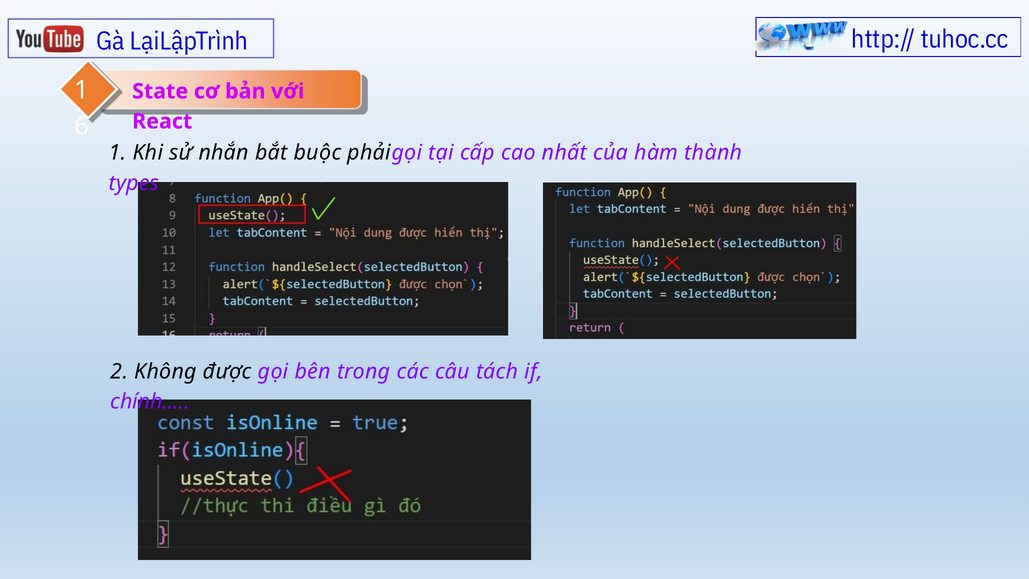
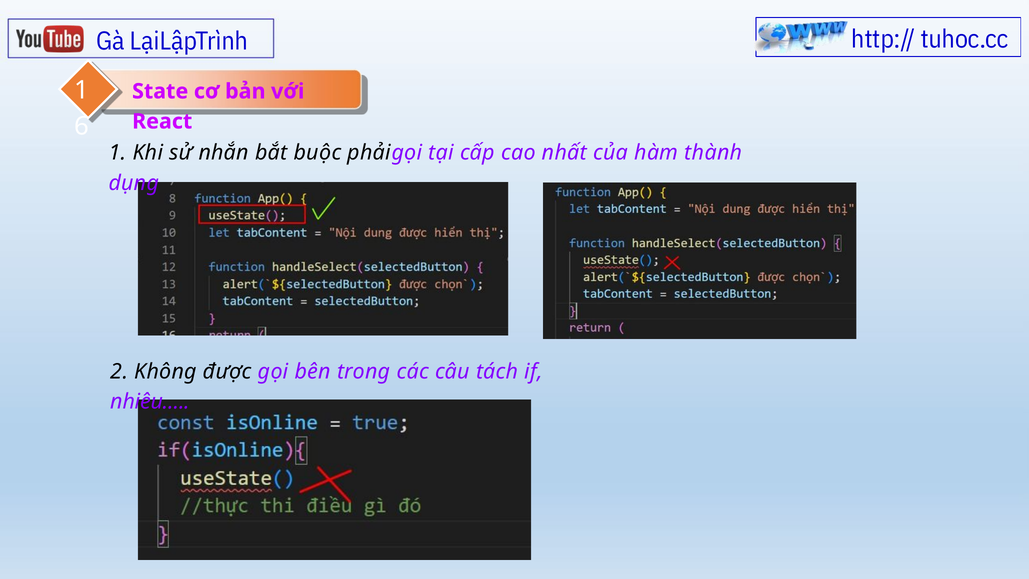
types: types -> dụng (134, 183)
chính…: chính… -> nhiêu… (150, 402)
